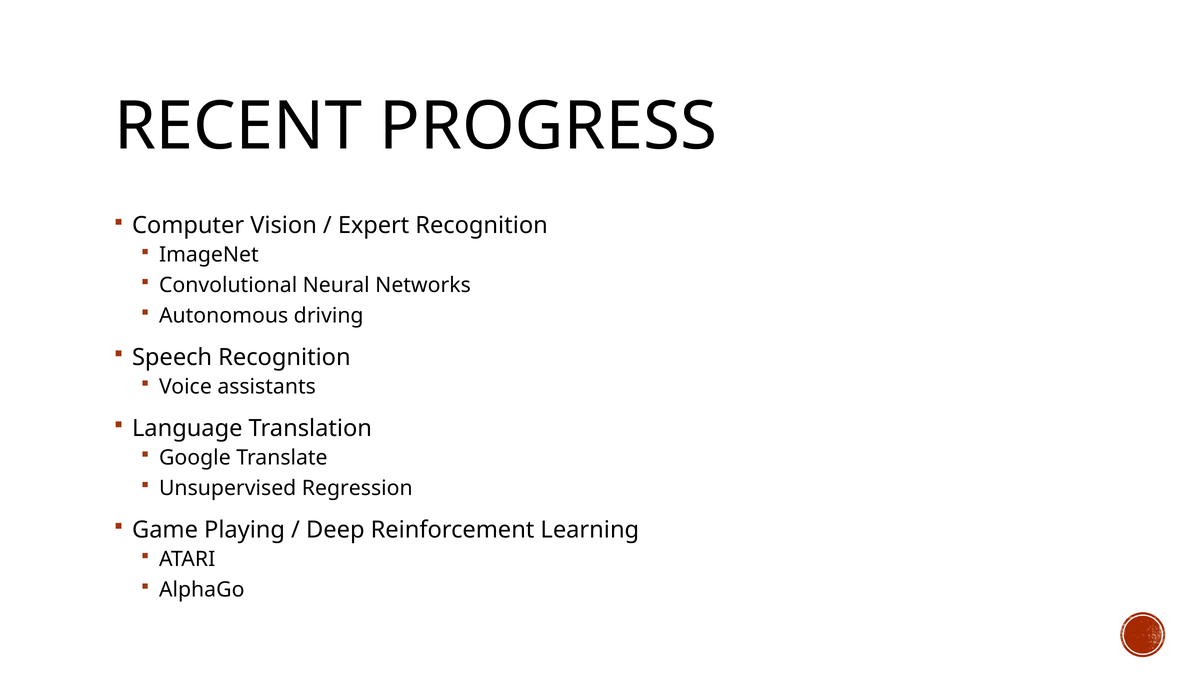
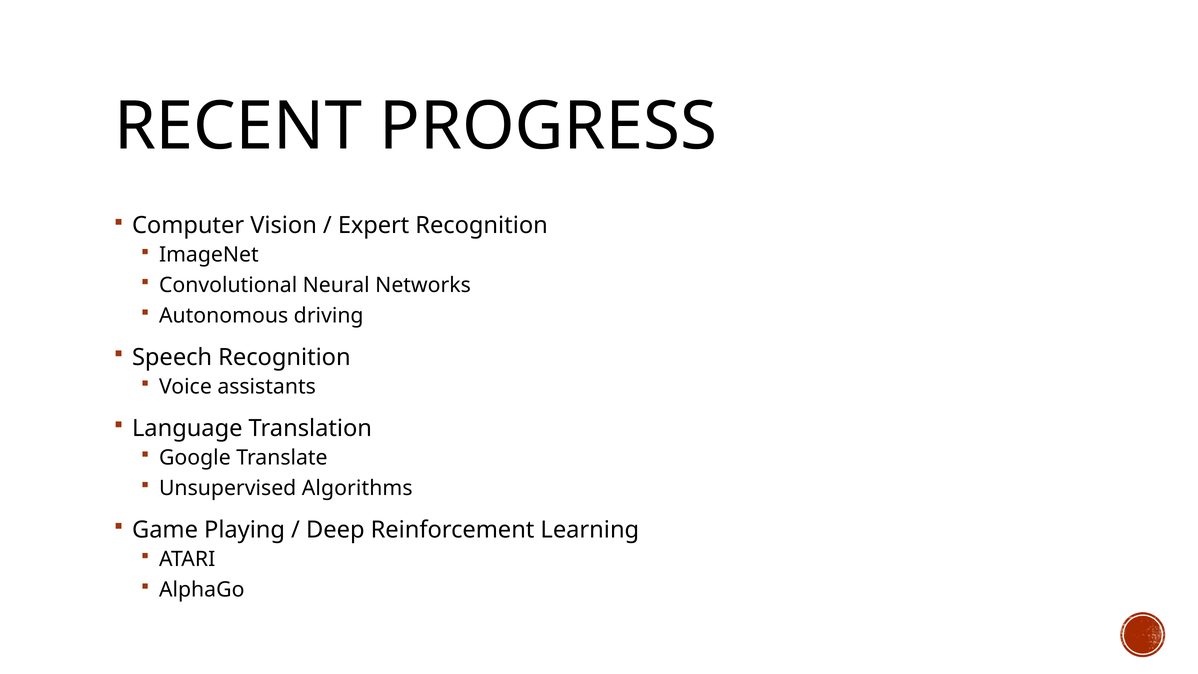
Regression: Regression -> Algorithms (357, 488)
